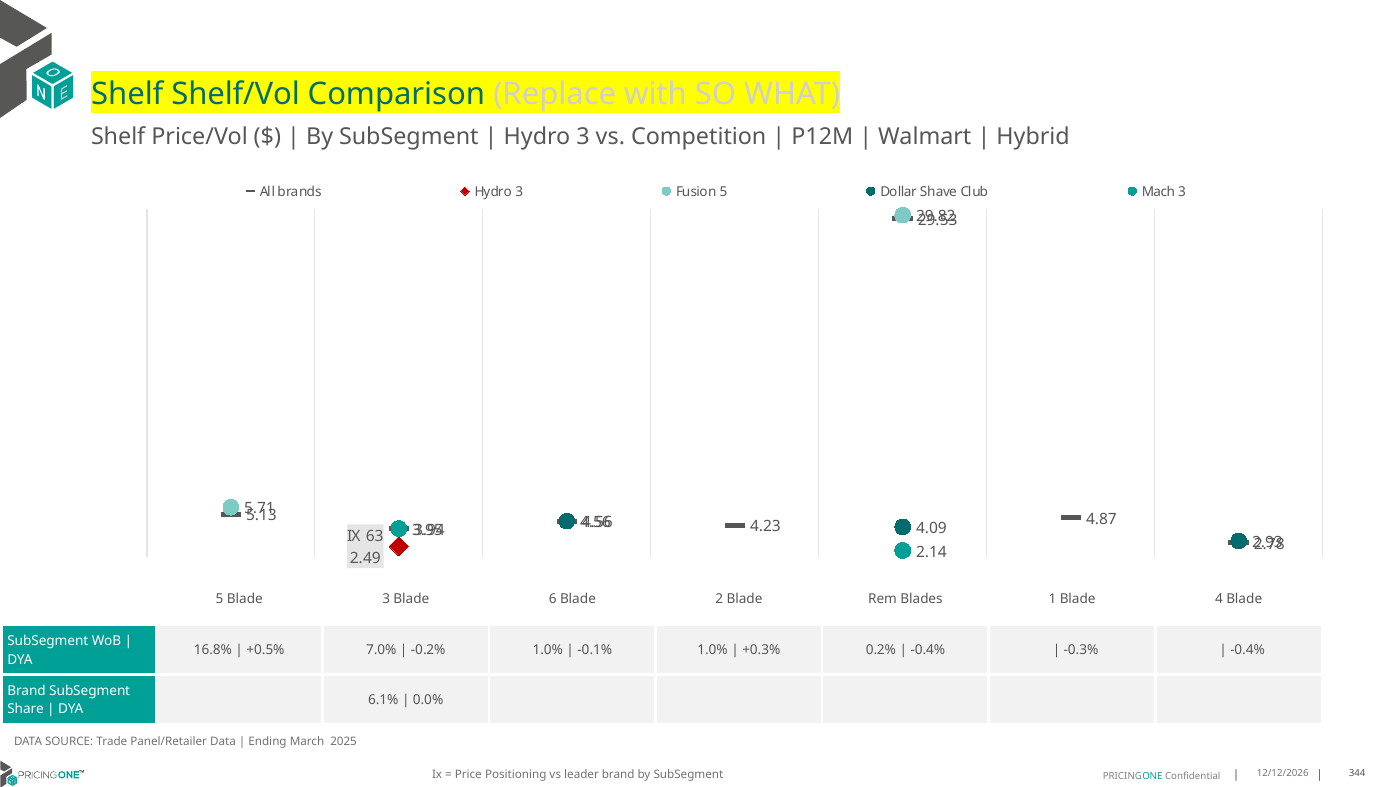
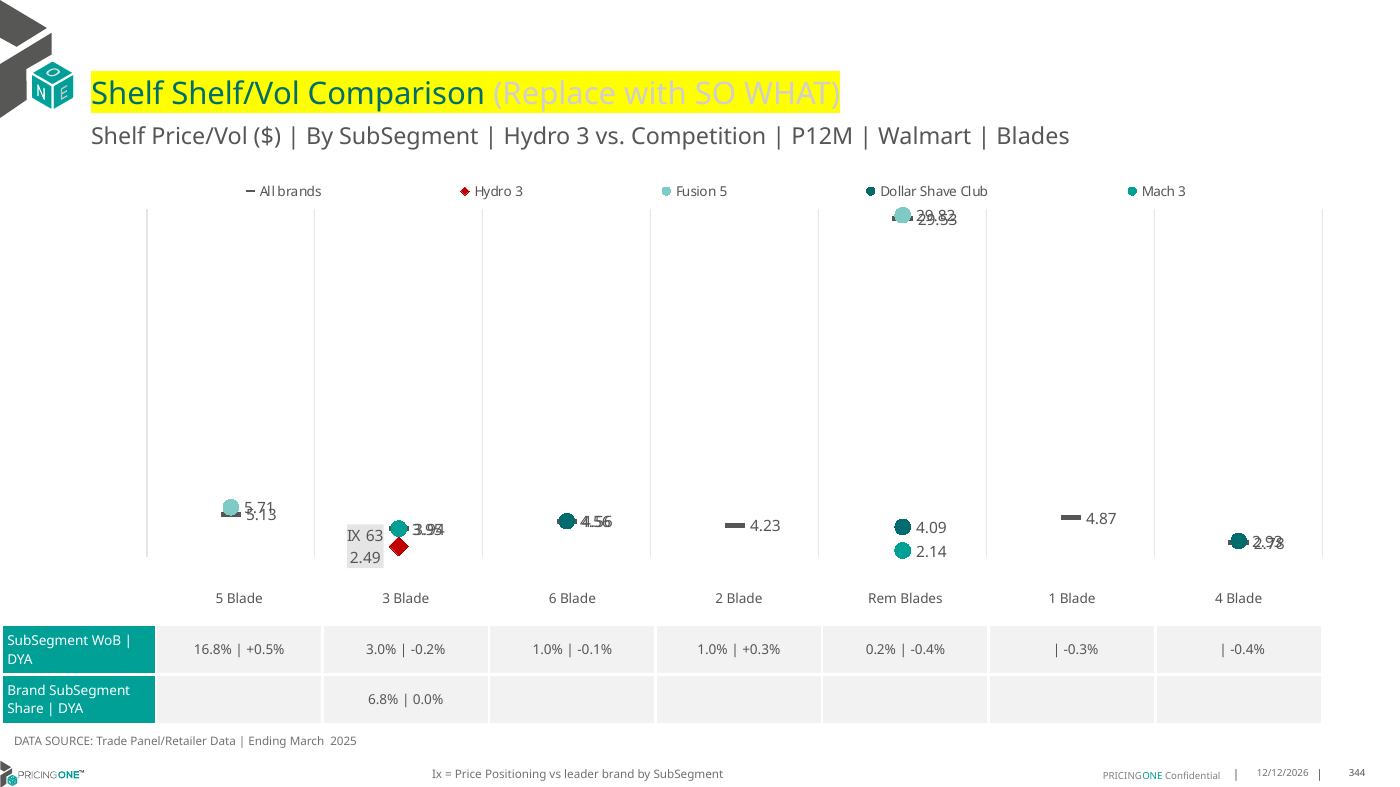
Hybrid: Hybrid -> Blades (1033, 136)
7.0%: 7.0% -> 3.0% (381, 651)
6.1%: 6.1% -> 6.8% (383, 700)
